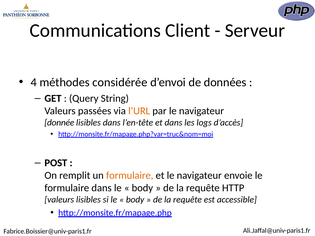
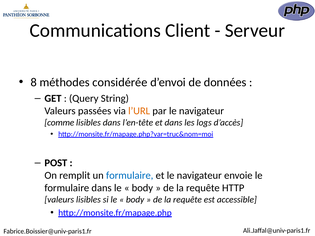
4: 4 -> 8 (34, 82)
donnée: donnée -> comme (59, 123)
formulaire colour: orange -> blue (130, 176)
